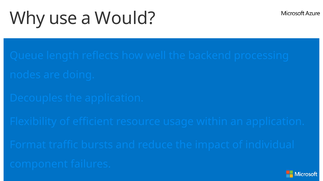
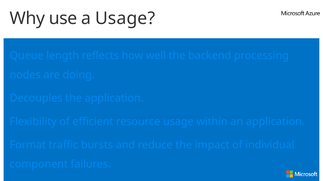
a Would: Would -> Usage (125, 18)
